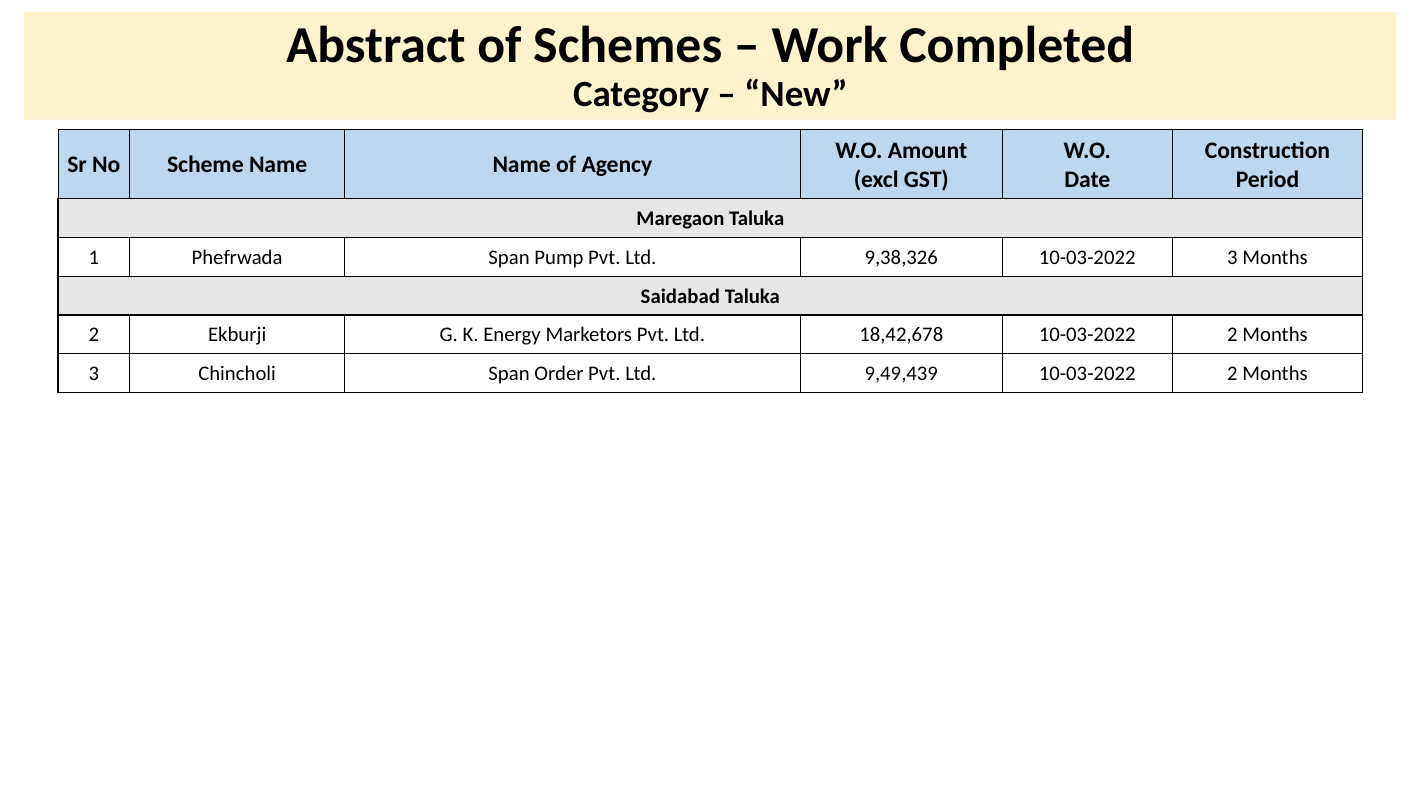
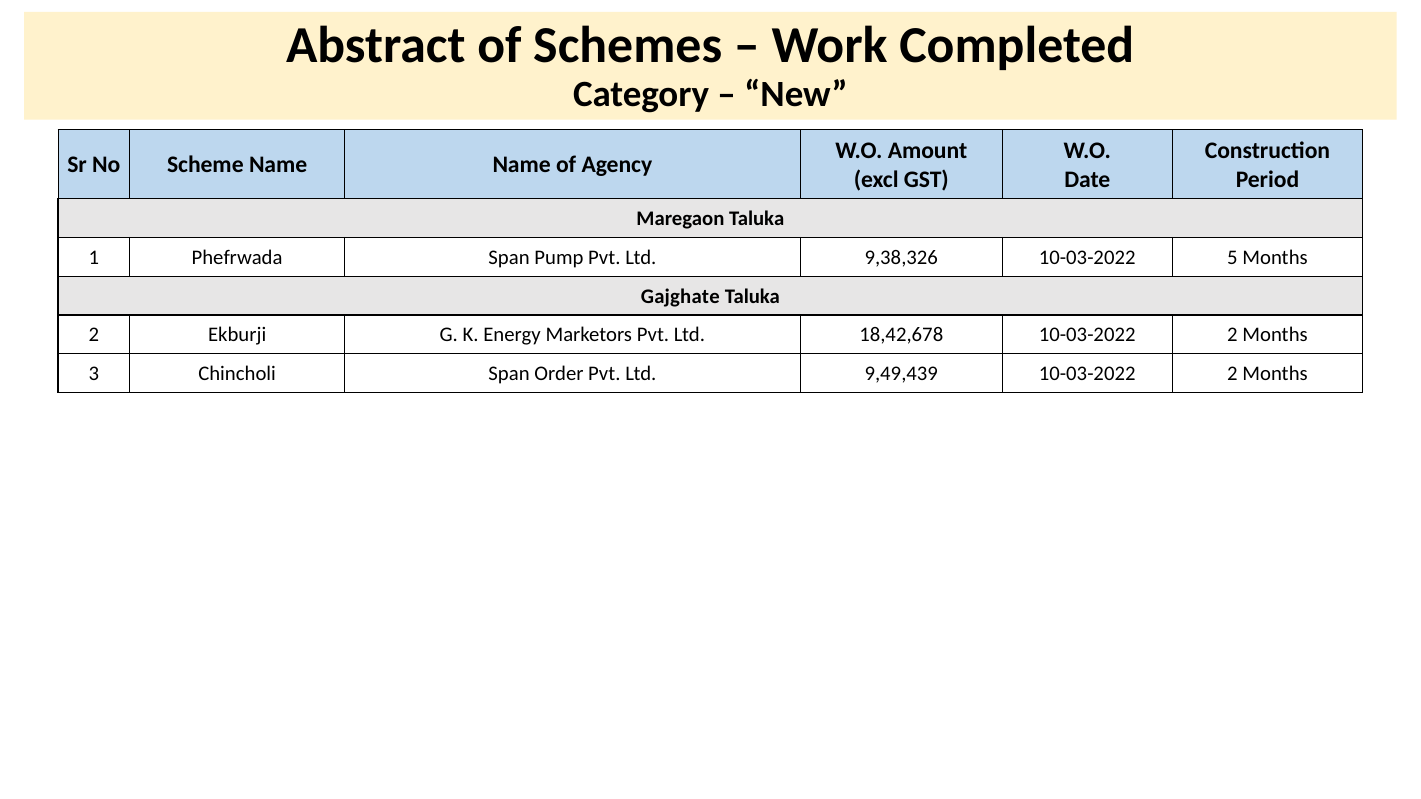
10-03-2022 3: 3 -> 5 (1232, 258)
Saidabad: Saidabad -> Gajghate (680, 297)
